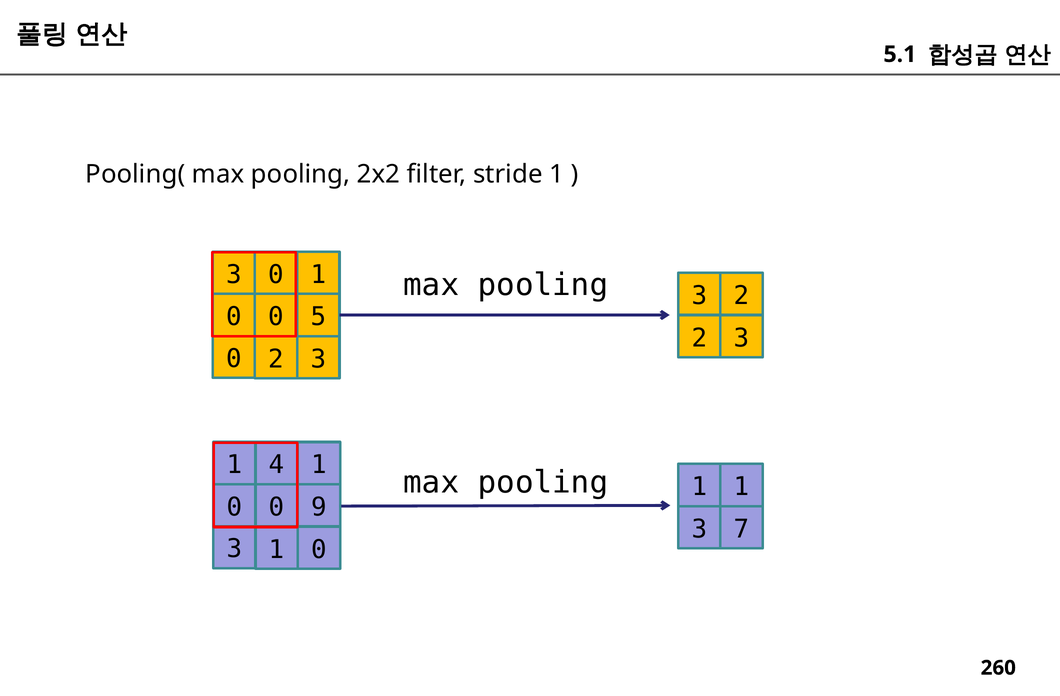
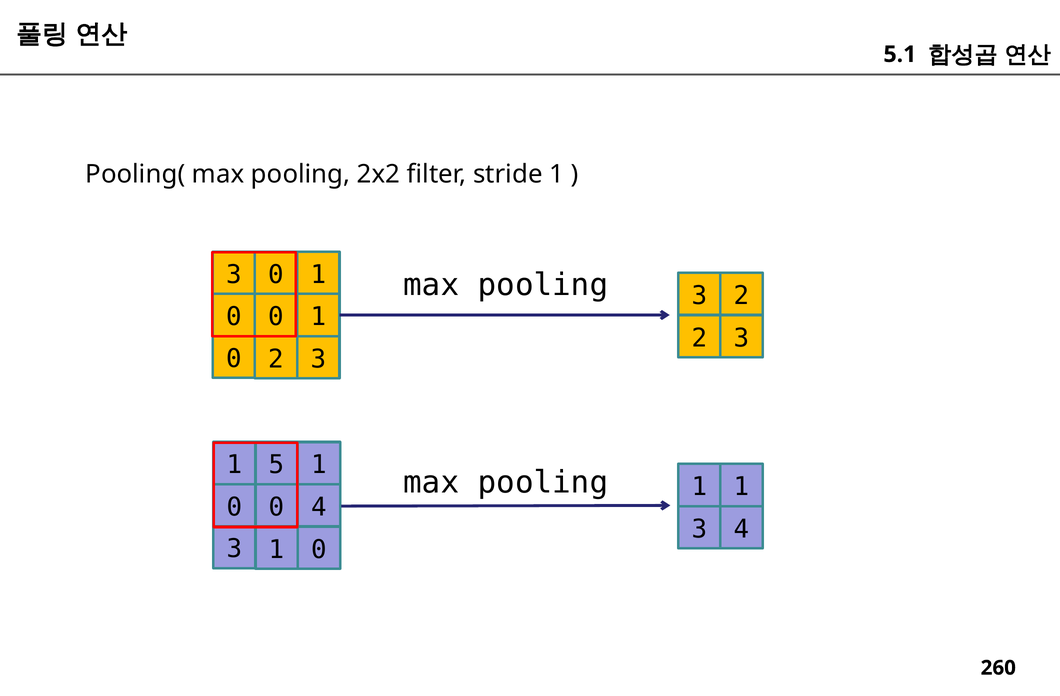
0 0 5: 5 -> 1 (318, 317)
4: 4 -> 5 (277, 465)
0 9: 9 -> 4 (319, 507)
3 7: 7 -> 4 (742, 529)
